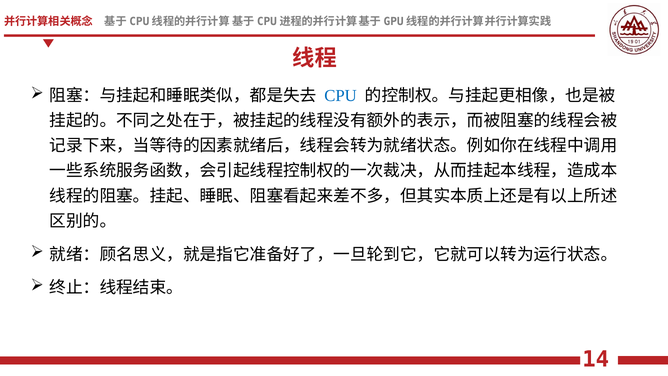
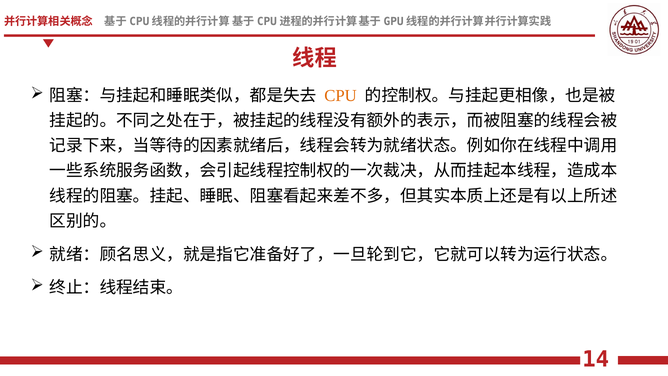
CPU colour: blue -> orange (341, 96)
